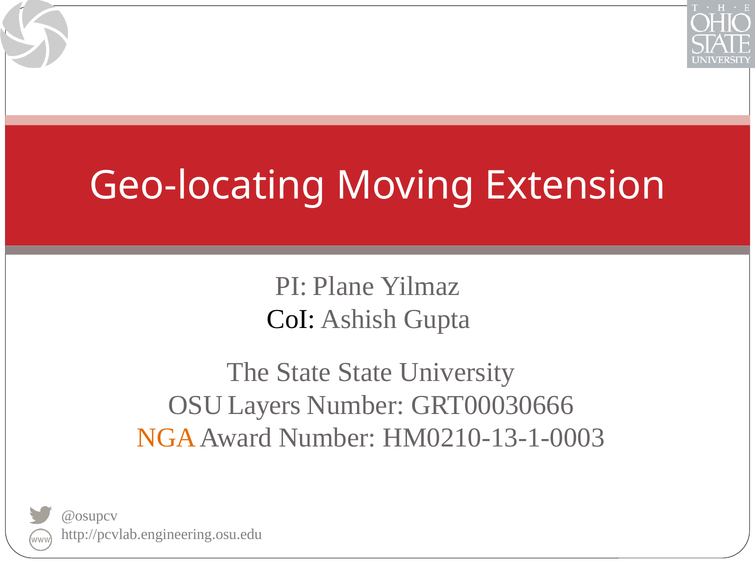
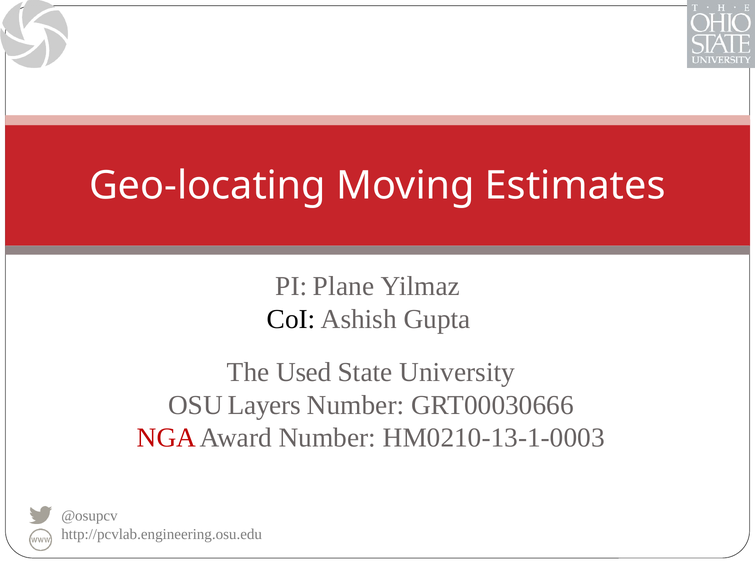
Extension: Extension -> Estimates (575, 186)
The State: State -> Used (304, 372)
NGA colour: orange -> red (166, 438)
